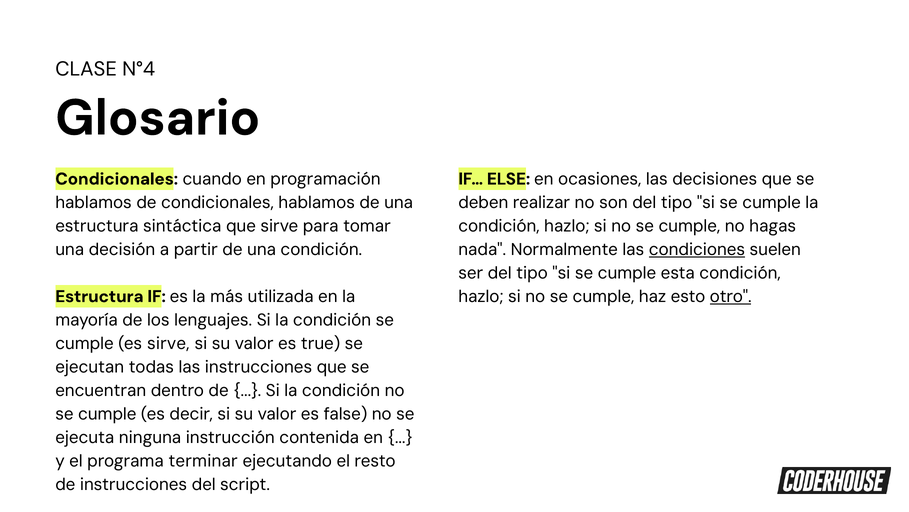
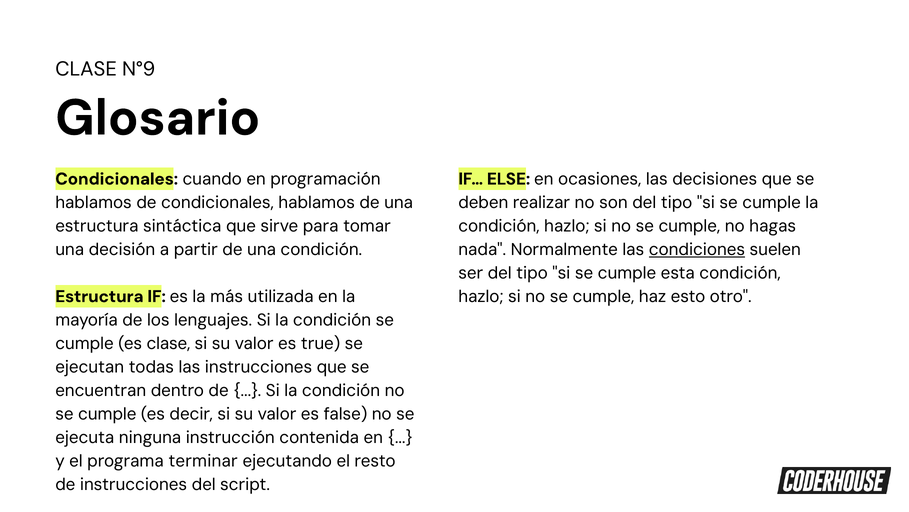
N°4: N°4 -> N°9 (139, 69)
otro underline: present -> none (731, 296)
es sirve: sirve -> clase (168, 343)
